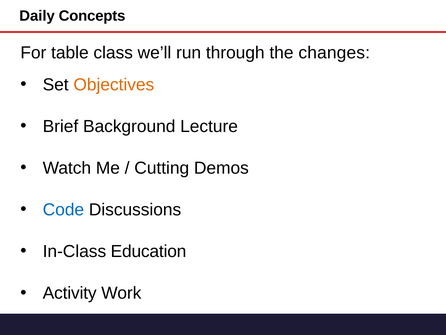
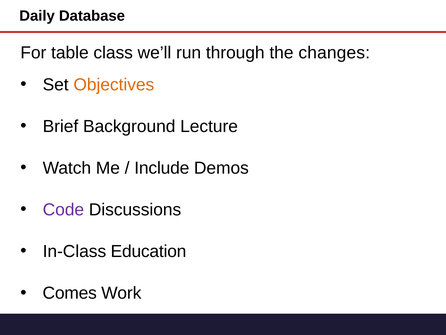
Concepts: Concepts -> Database (92, 16)
Cutting: Cutting -> Include (162, 168)
Code colour: blue -> purple (63, 209)
Activity: Activity -> Comes (70, 293)
